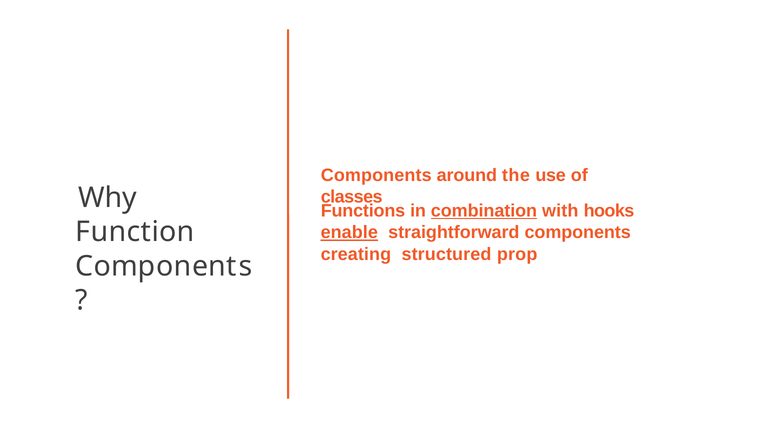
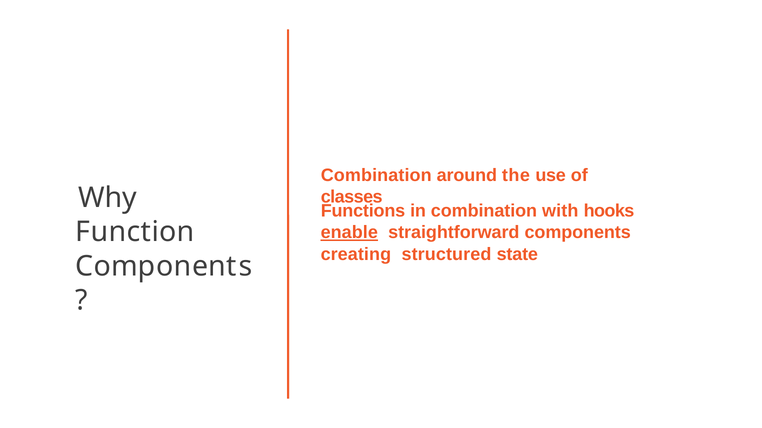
Components: Components -> Combination (376, 176)
combination underline: present -> none (484, 211)
prop: prop -> state (517, 255)
